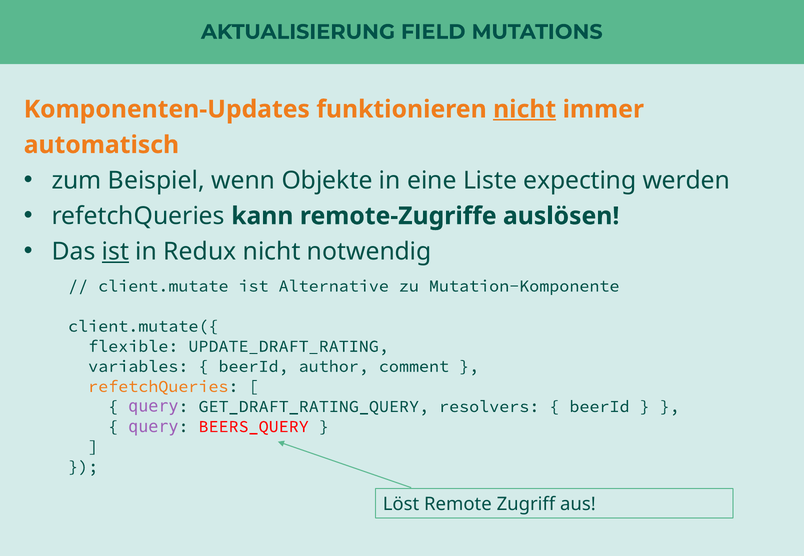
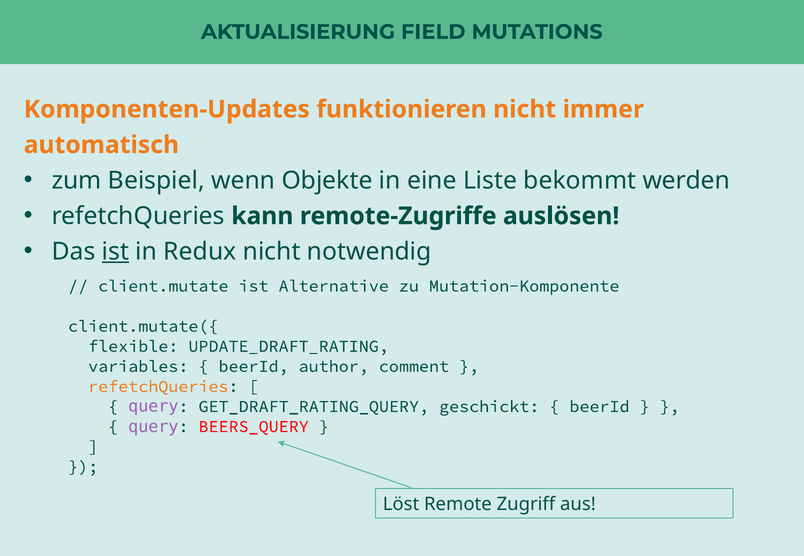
nicht underline: present -> none (525, 109)
expecting: expecting -> bekommt (580, 181)
resolvers: resolvers -> geschickt (489, 407)
